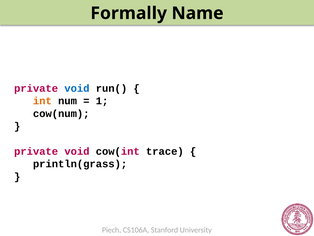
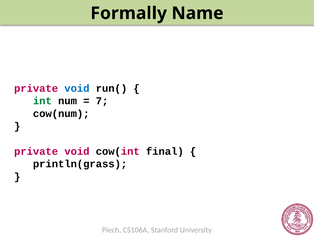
int colour: orange -> green (42, 101)
1: 1 -> 7 (102, 101)
trace: trace -> final (165, 151)
